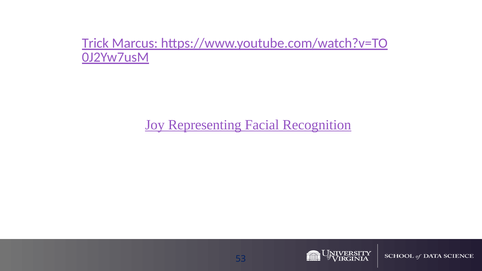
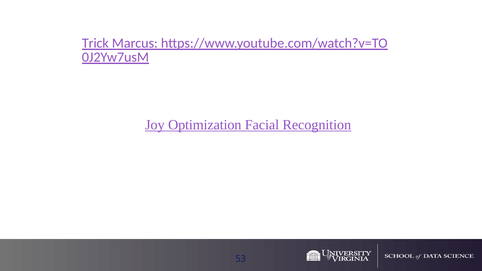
Representing: Representing -> Optimization (205, 125)
